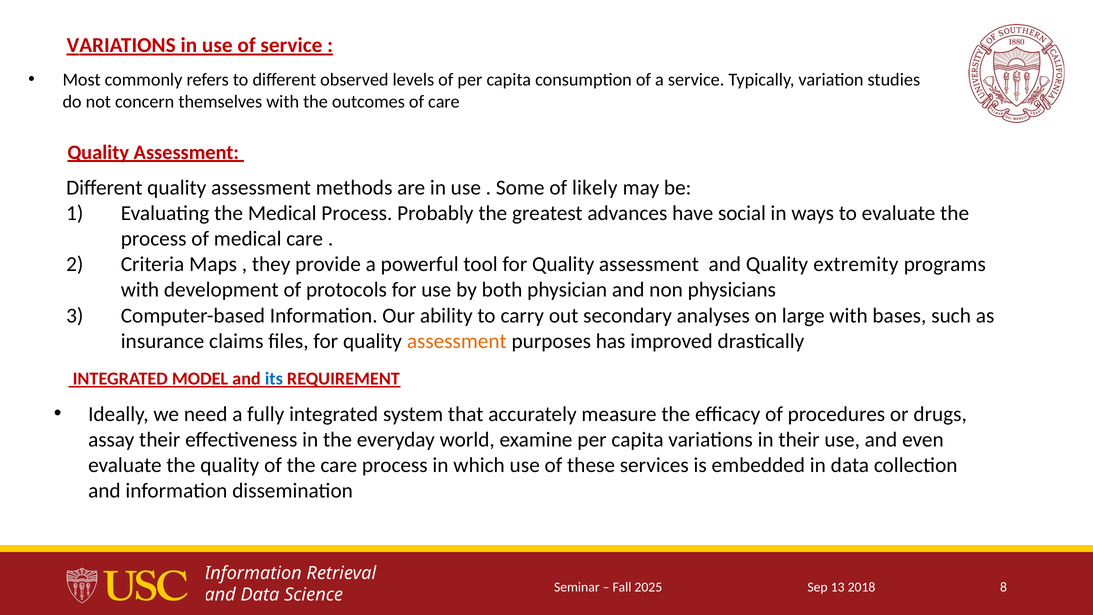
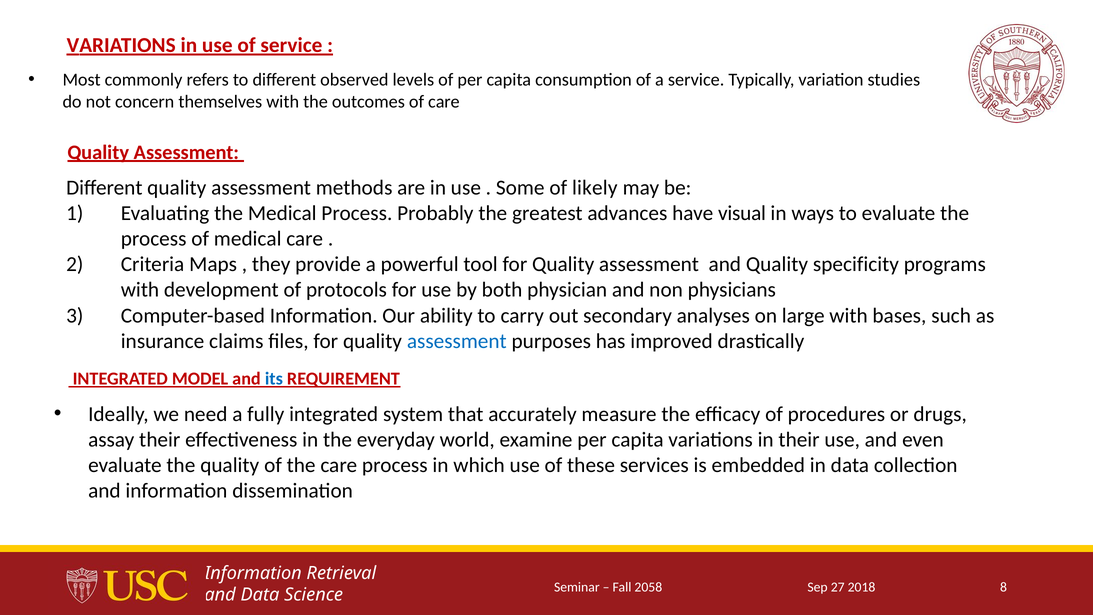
social: social -> visual (742, 213)
extremity: extremity -> specificity (856, 264)
assessment colour: orange -> blue (457, 341)
2025: 2025 -> 2058 (648, 587)
13: 13 -> 27 (838, 587)
